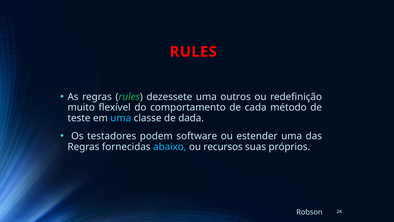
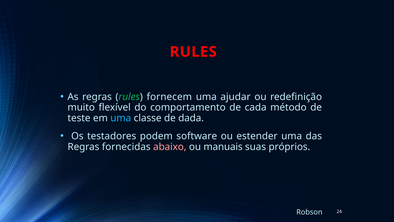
dezessete: dezessete -> fornecem (169, 97)
outros: outros -> ajudar (236, 97)
abaixo colour: light blue -> pink (170, 147)
recursos: recursos -> manuais (223, 147)
